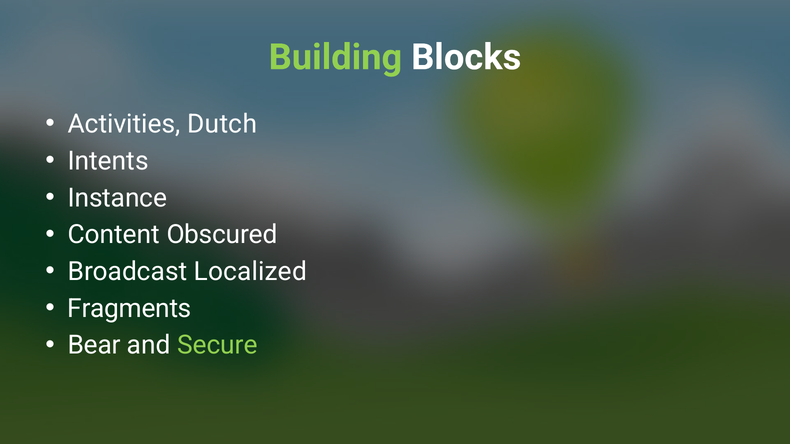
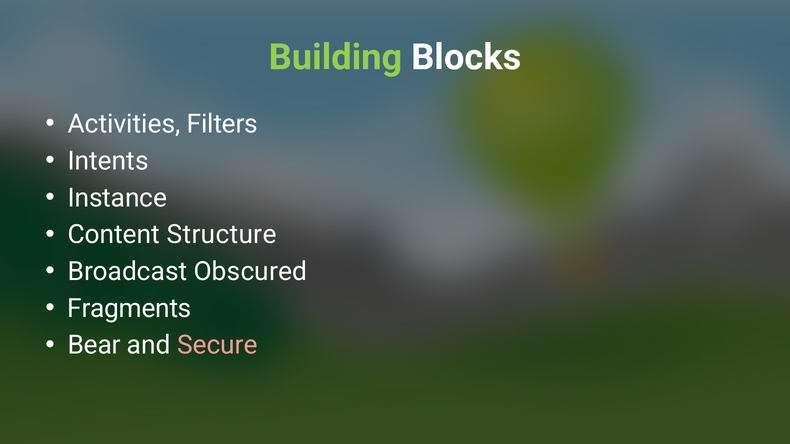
Dutch: Dutch -> Filters (222, 124)
Obscured: Obscured -> Structure (222, 235)
Localized: Localized -> Obscured (250, 272)
Secure colour: light green -> pink (217, 346)
